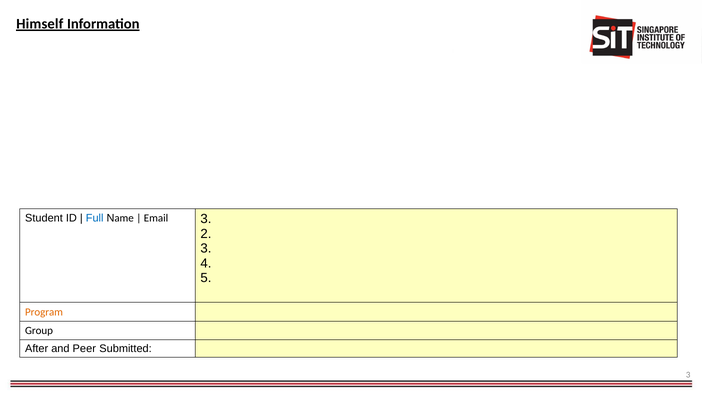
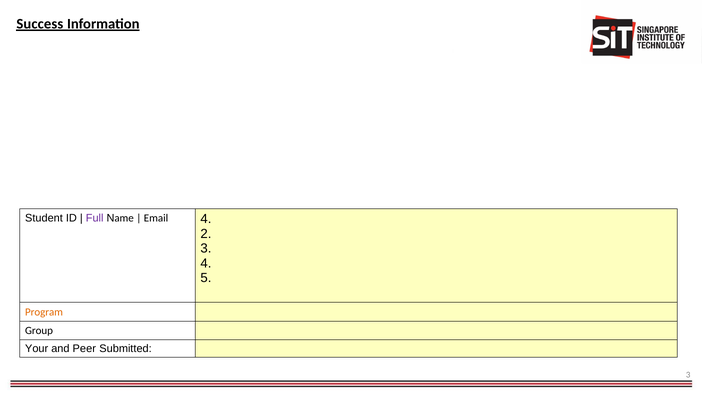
Himself: Himself -> Success (40, 24)
Full colour: blue -> purple (95, 218)
Email 3: 3 -> 4 (206, 219)
After: After -> Your (37, 349)
